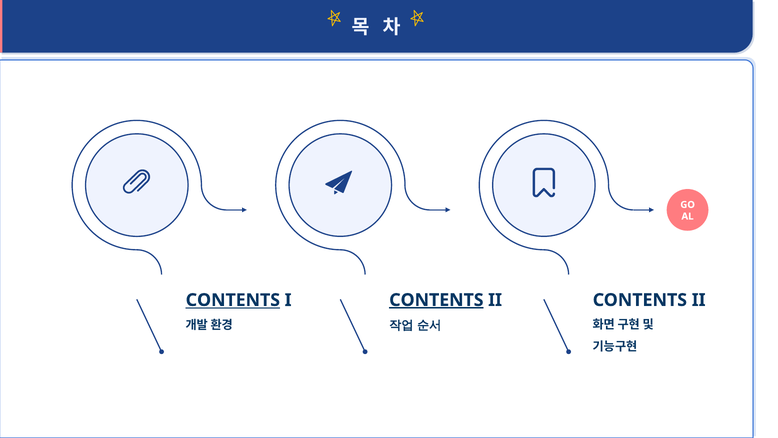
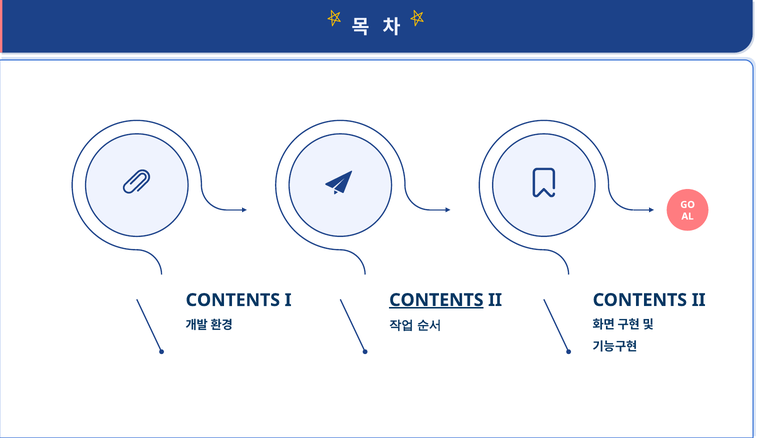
CONTENTS underline: present -> none (233, 300)
